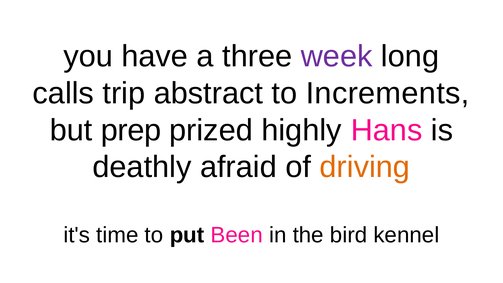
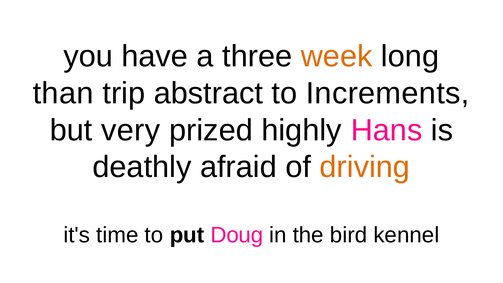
week colour: purple -> orange (337, 56)
calls: calls -> than (63, 93)
prep: prep -> very (131, 130)
Been: Been -> Doug (237, 235)
